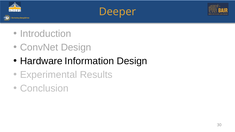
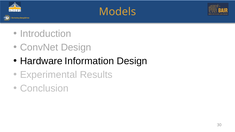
Deeper: Deeper -> Models (117, 12)
